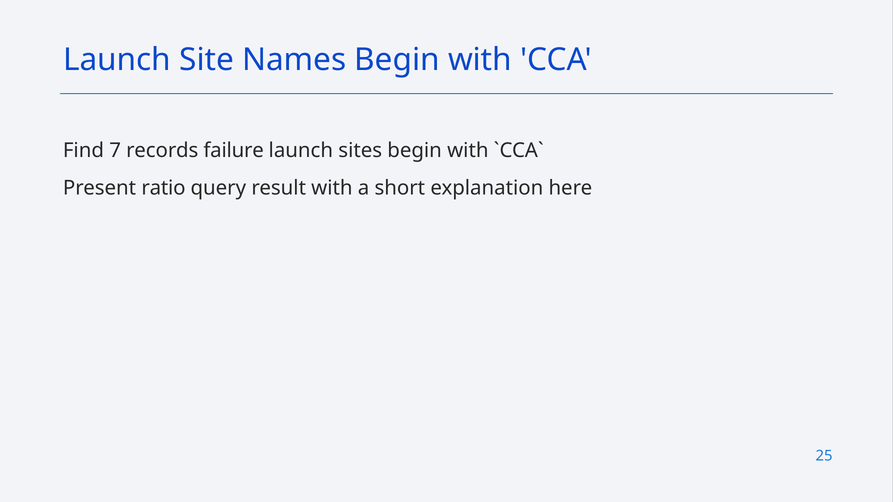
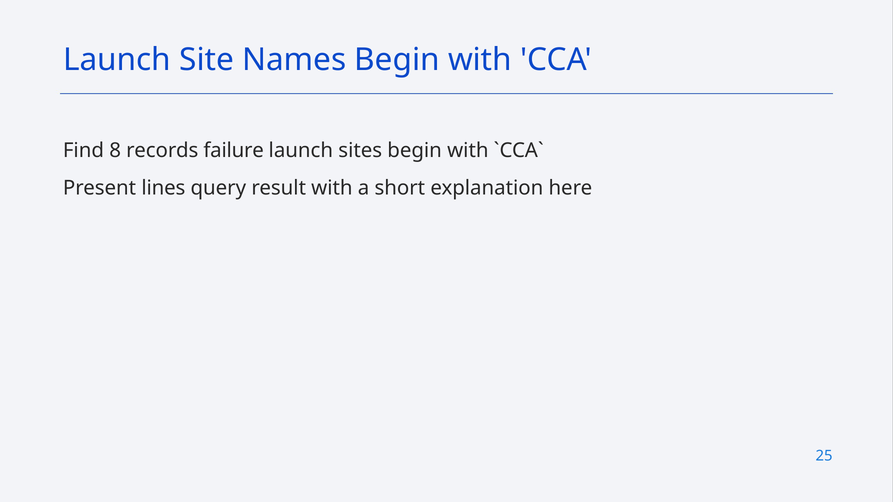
7: 7 -> 8 (115, 151)
ratio: ratio -> lines (163, 188)
